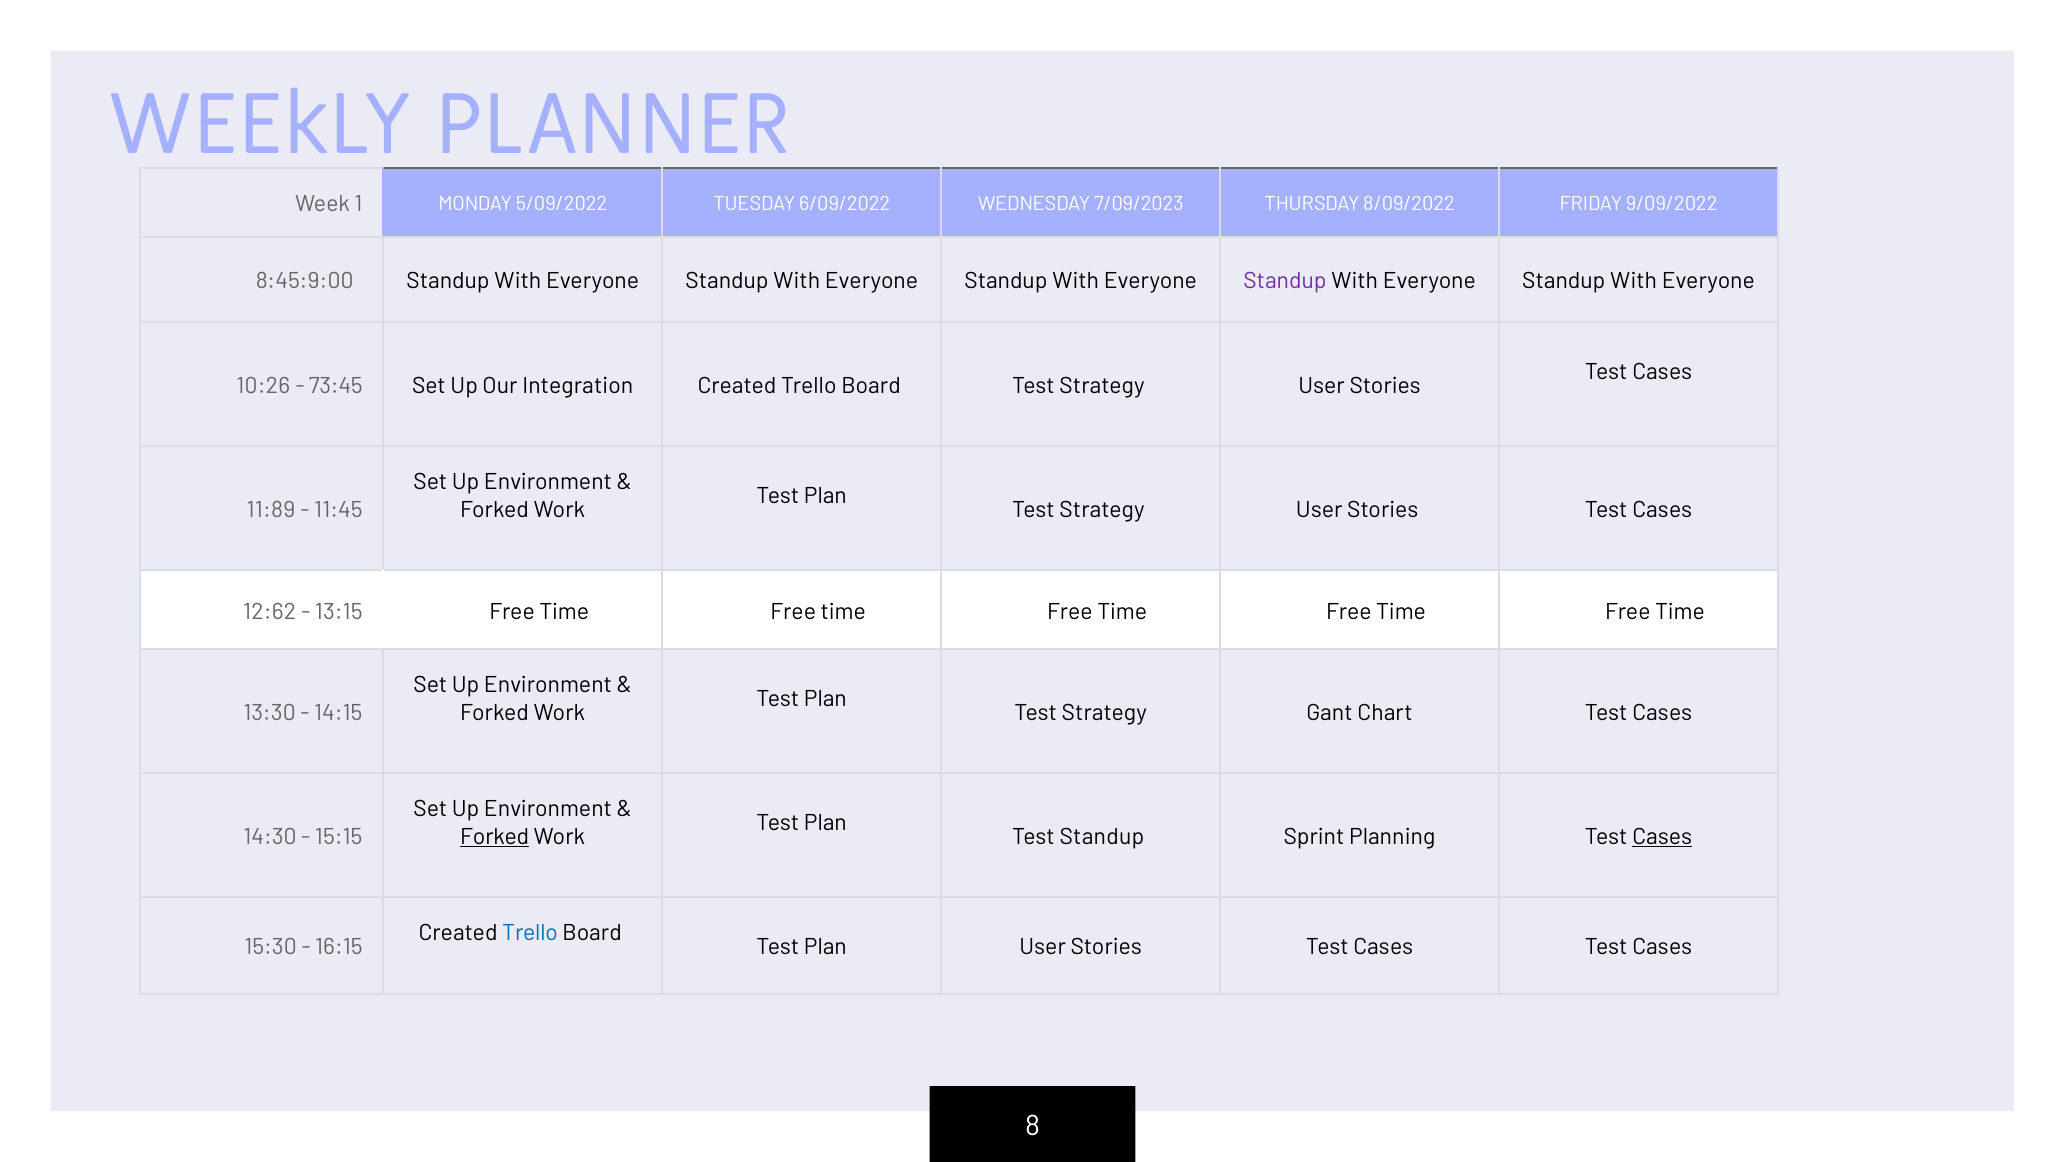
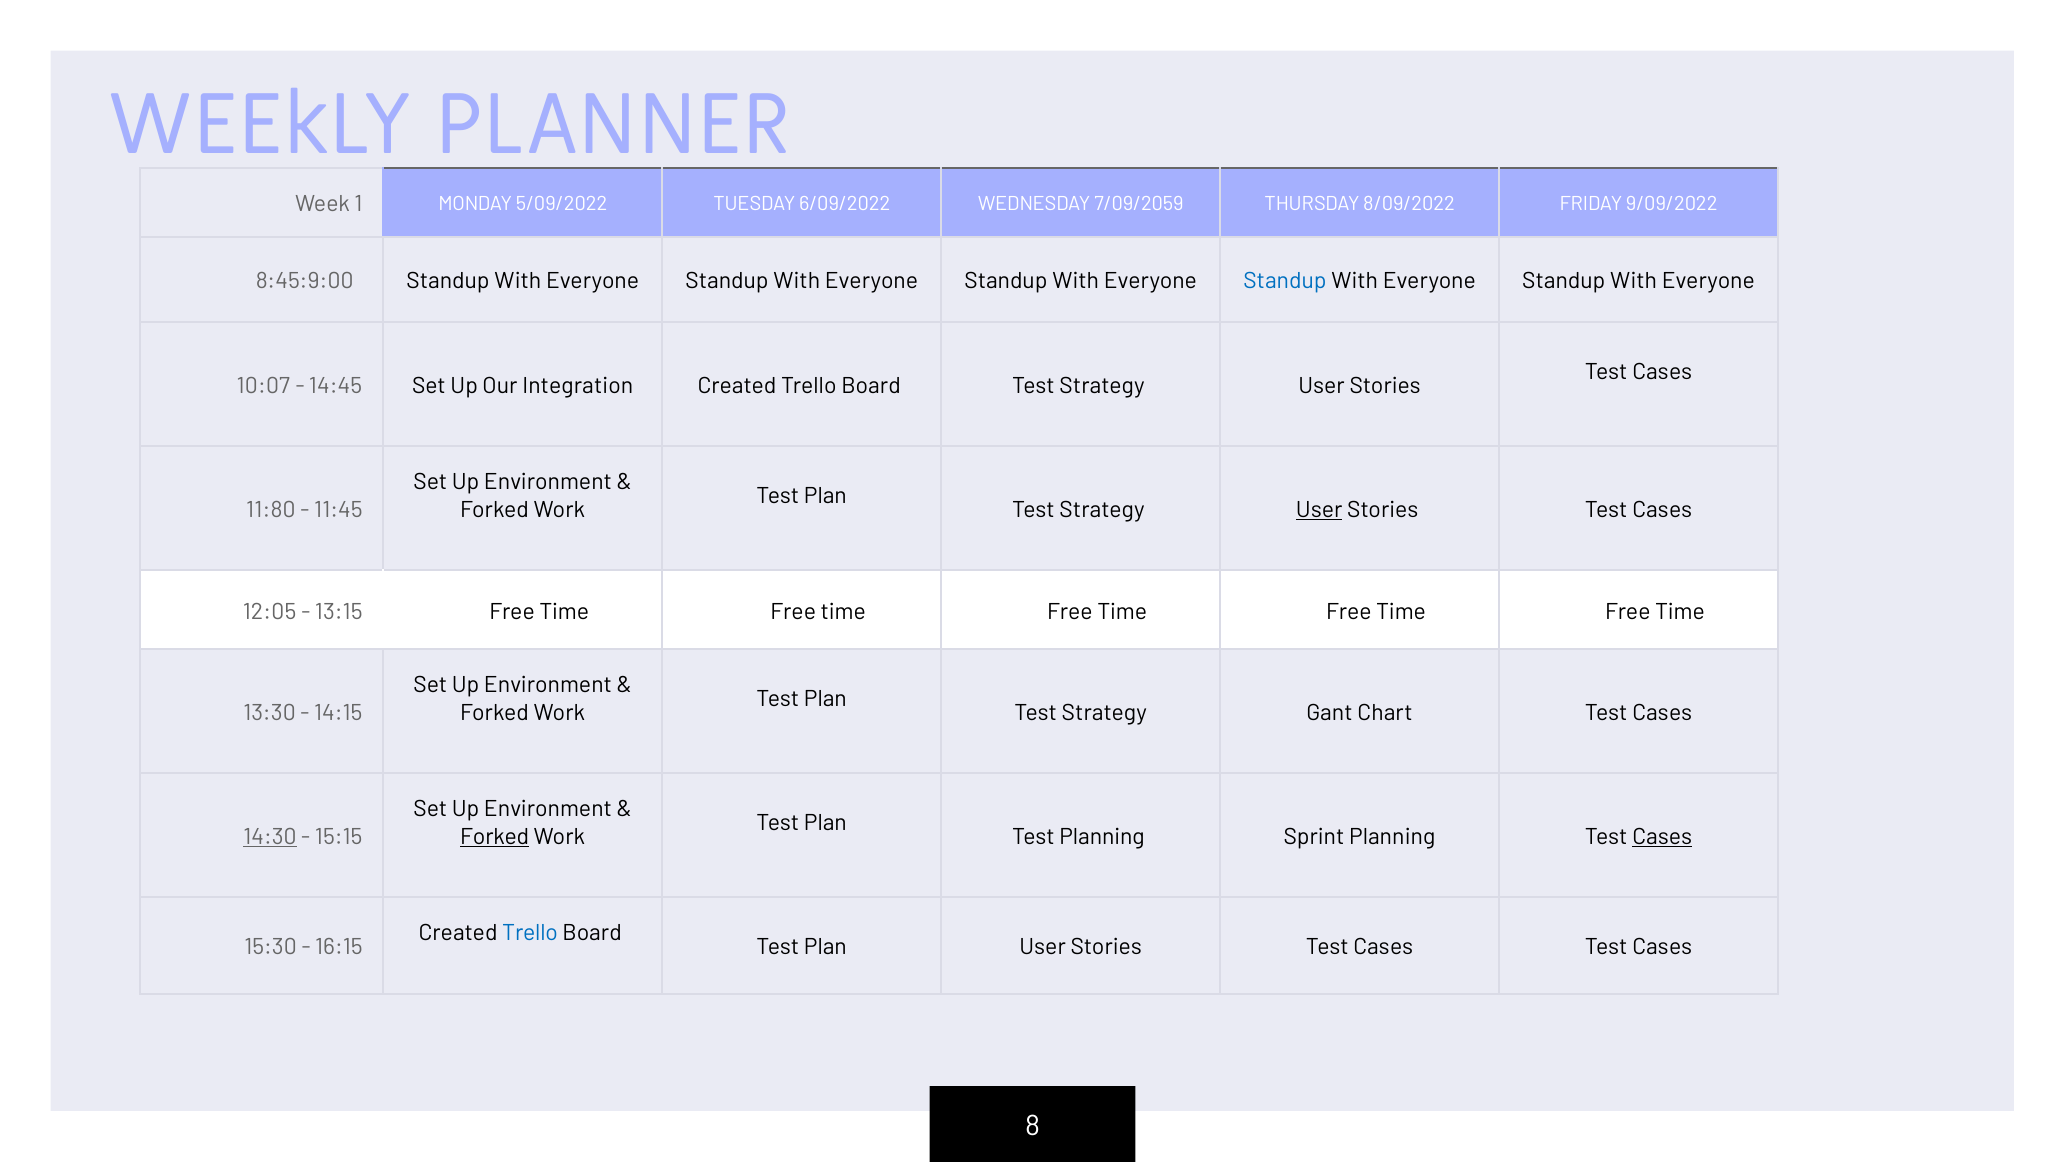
7/09/2023: 7/09/2023 -> 7/09/2059 (1139, 204)
Standup colour: purple -> blue (1285, 281)
10:26: 10:26 -> 10:07 (263, 386)
73:45: 73:45 -> 14:45 (336, 386)
11:89: 11:89 -> 11:80 (271, 510)
User underline: none -> present (1319, 510)
12:62: 12:62 -> 12:05 (270, 611)
14:30 underline: none -> present (270, 837)
Test Standup: Standup -> Planning (1102, 837)
